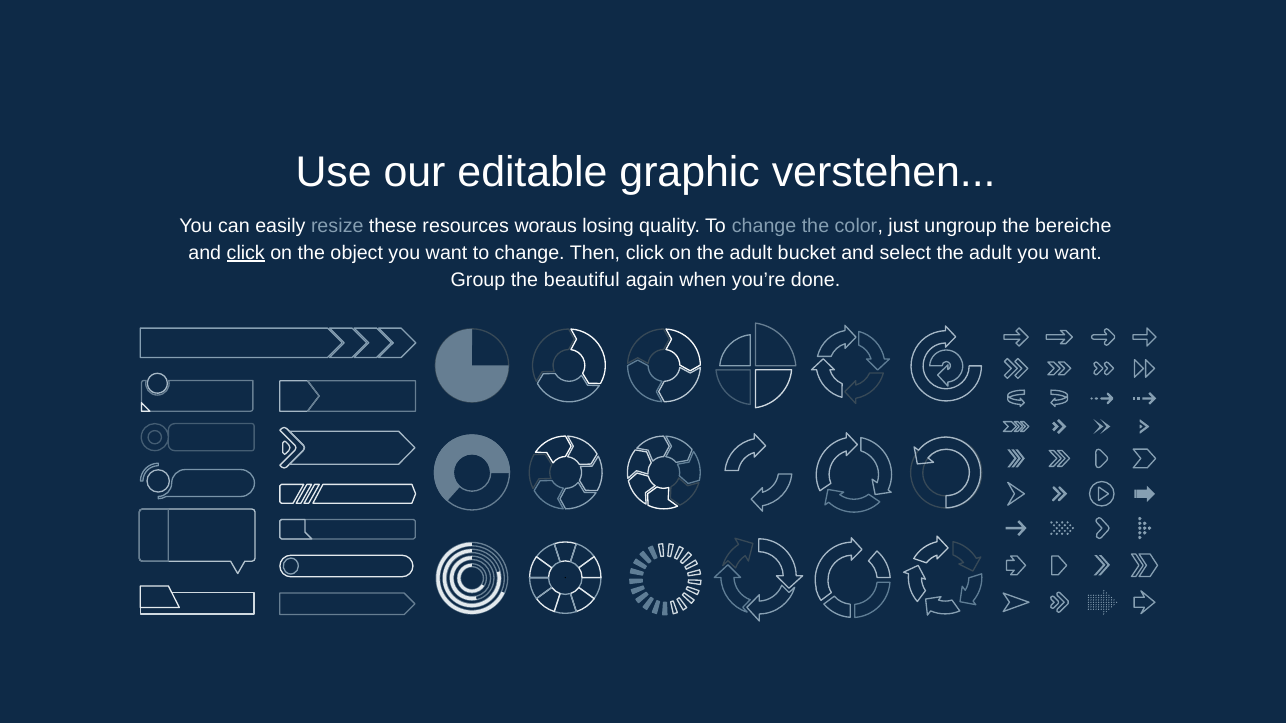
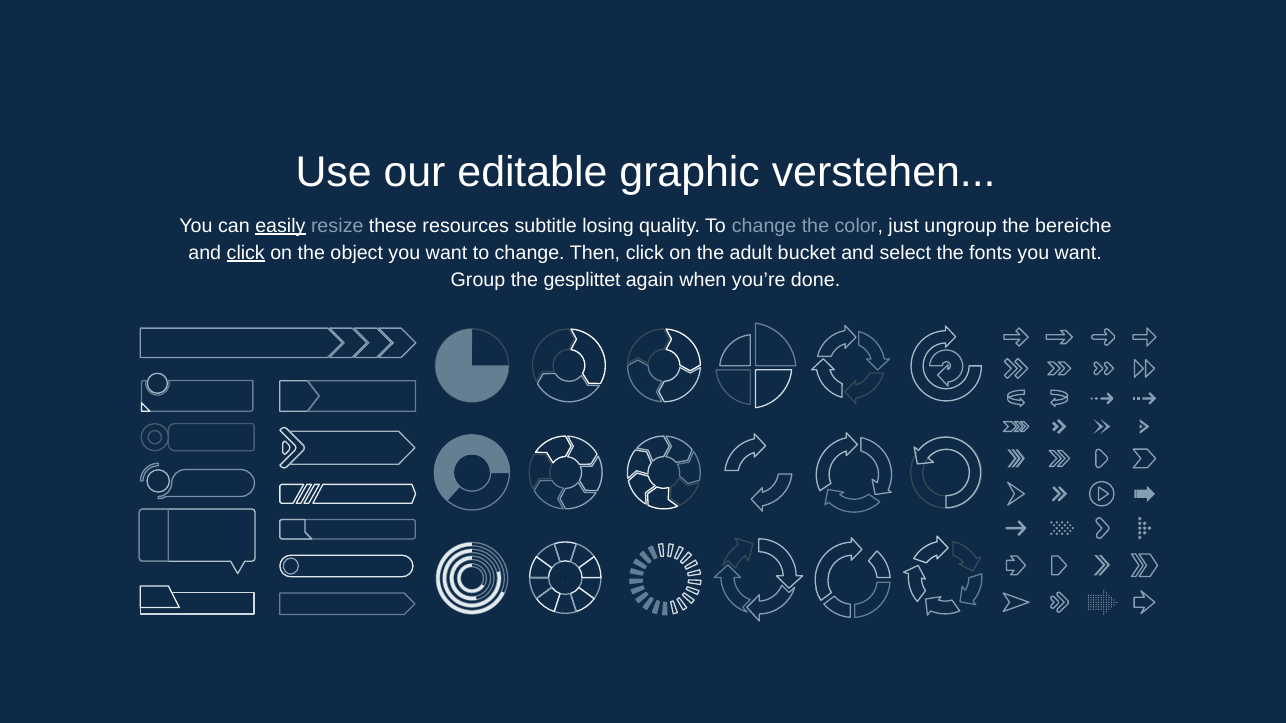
easily underline: none -> present (280, 226)
woraus: woraus -> subtitle (546, 226)
select the adult: adult -> fonts (991, 253)
beautiful: beautiful -> gesplittet (582, 280)
